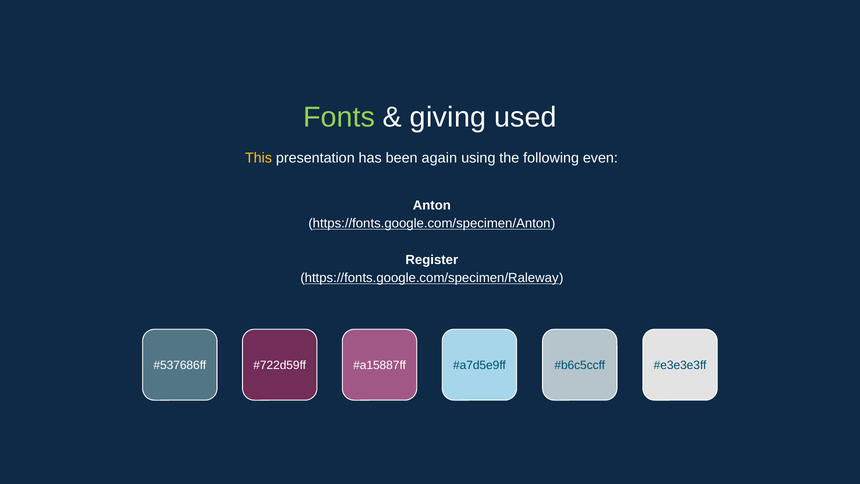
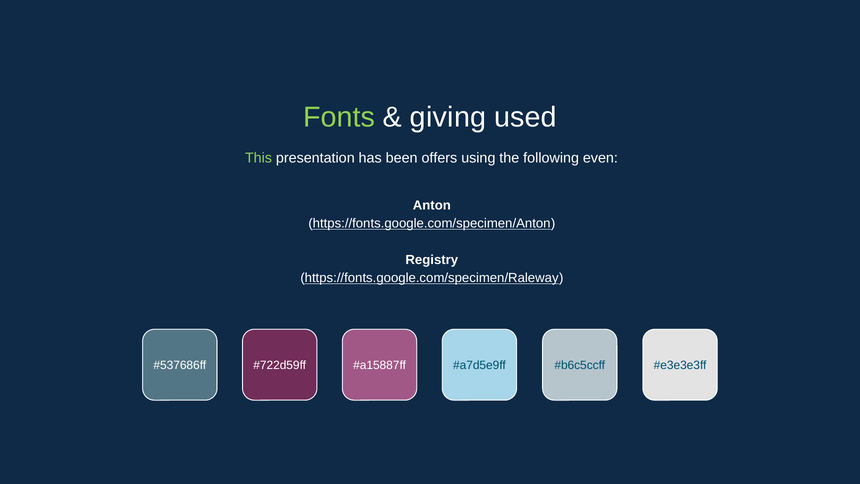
This colour: yellow -> light green (259, 158)
again: again -> offers (439, 158)
Register: Register -> Registry (432, 260)
